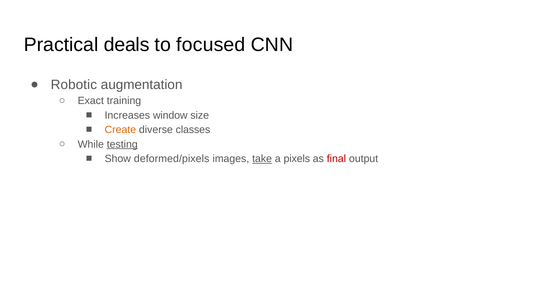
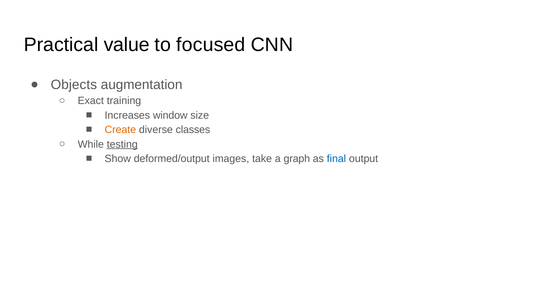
deals: deals -> value (127, 45)
Robotic: Robotic -> Objects (74, 85)
deformed/pixels: deformed/pixels -> deformed/output (172, 159)
take underline: present -> none (262, 159)
pixels: pixels -> graph (297, 159)
final colour: red -> blue (336, 159)
